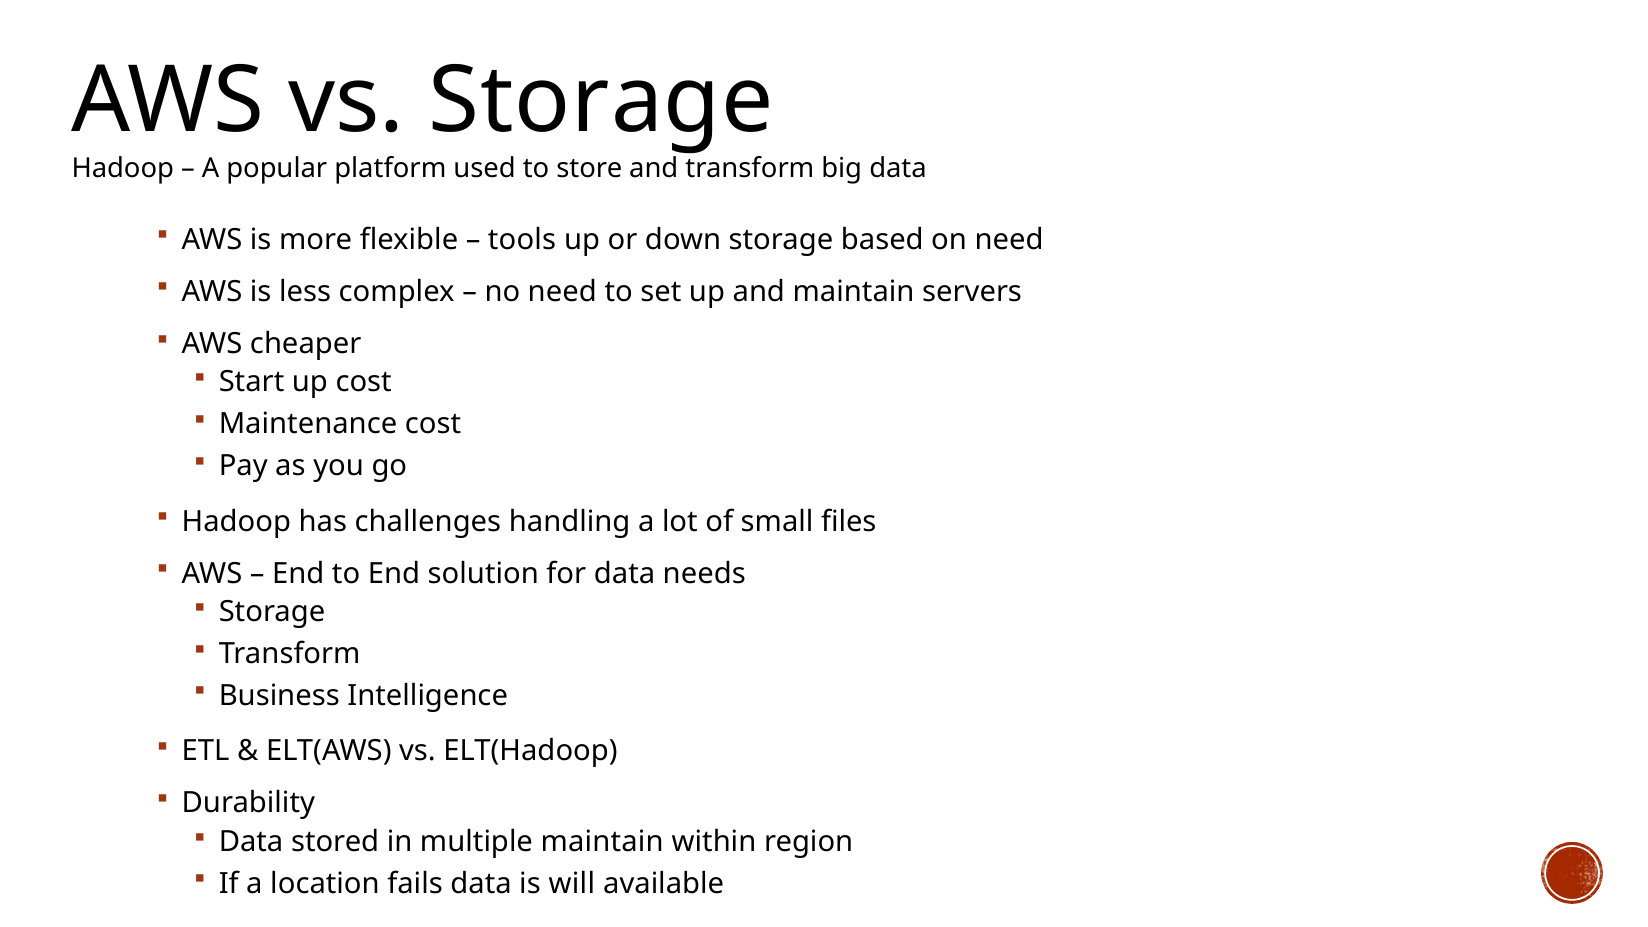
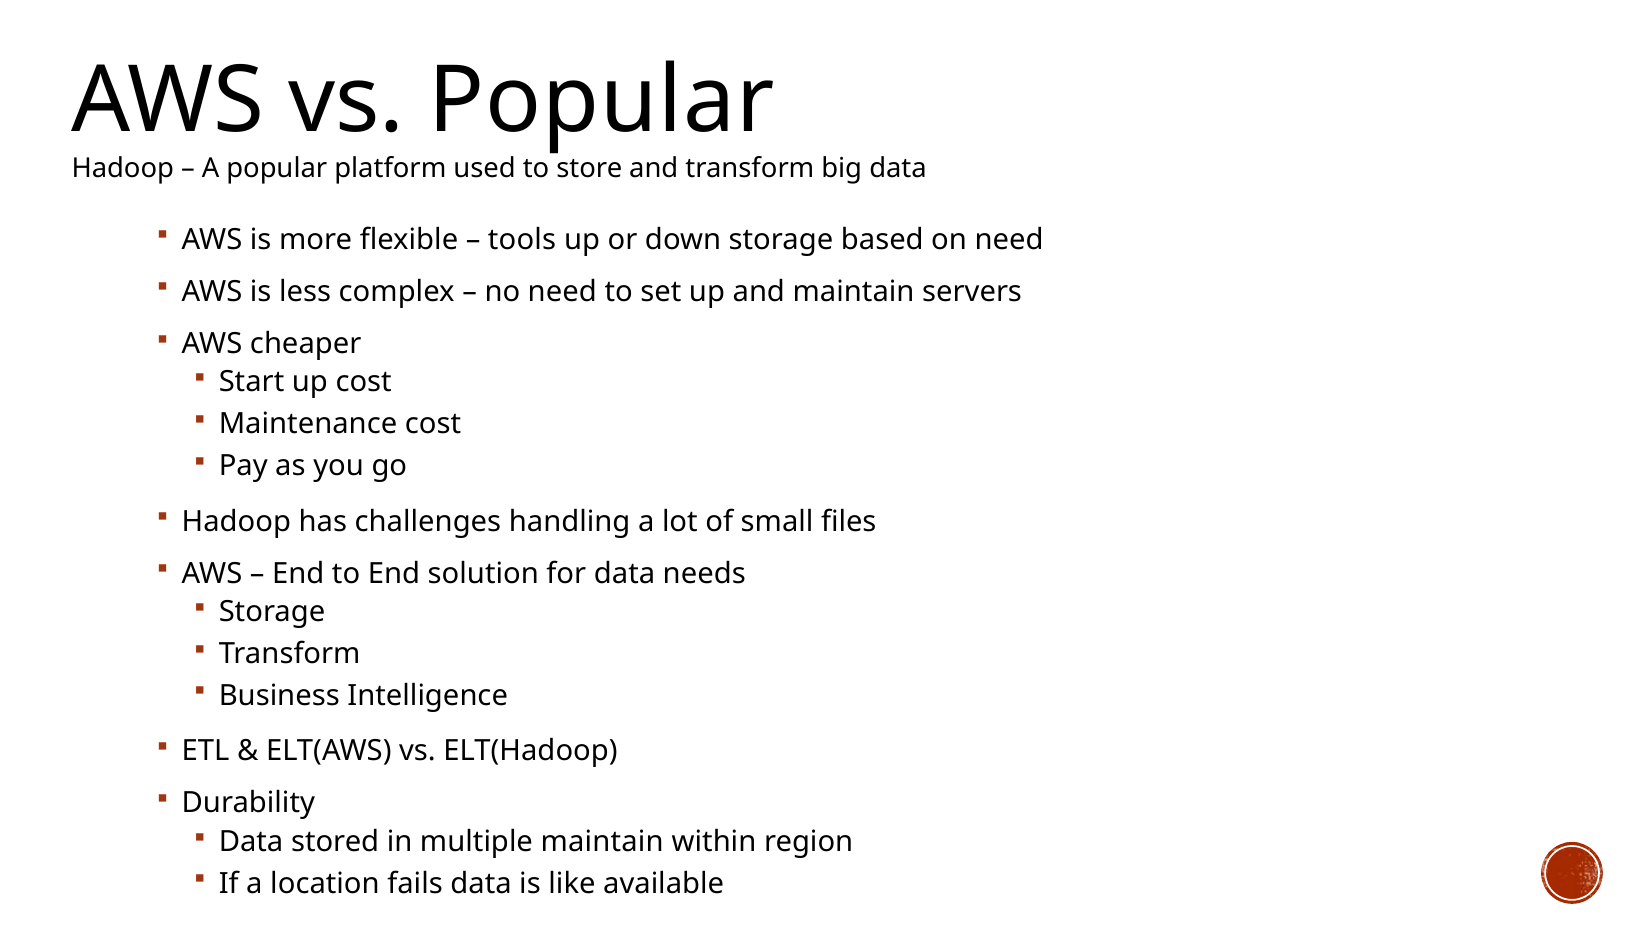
vs Storage: Storage -> Popular (601, 101)
will: will -> like (572, 884)
